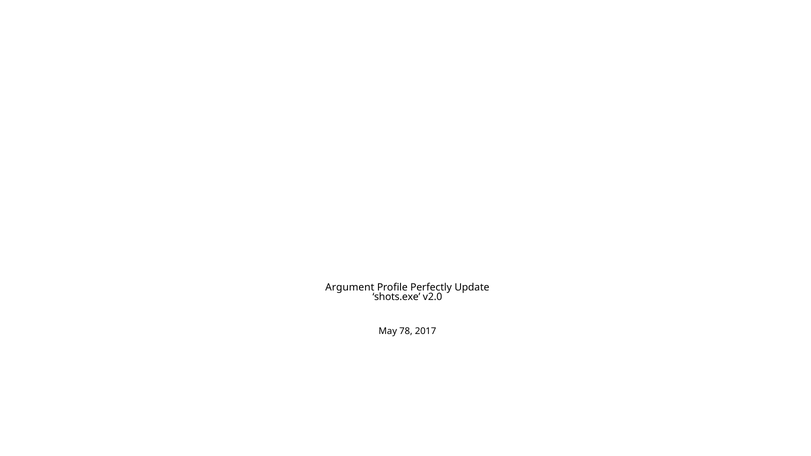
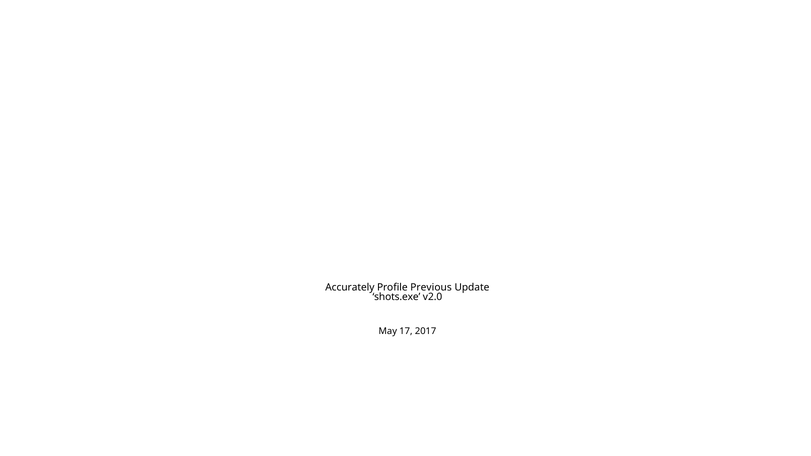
Argument: Argument -> Accurately (350, 287)
Perfectly: Perfectly -> Previous (431, 287)
78: 78 -> 17 (406, 331)
